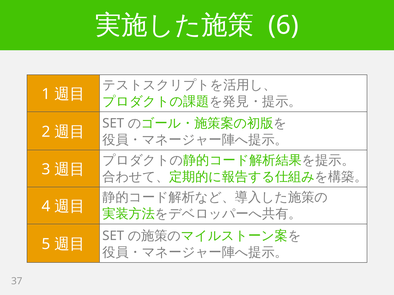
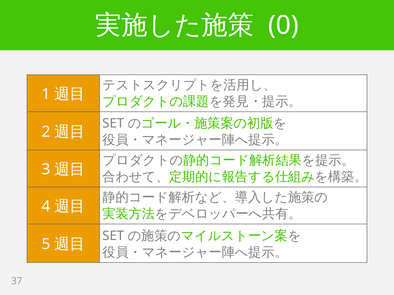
6: 6 -> 0 (283, 25)
